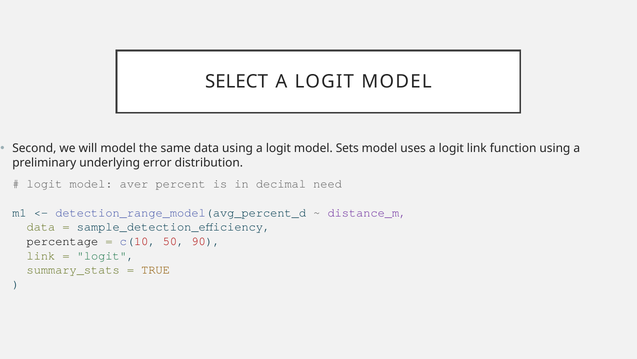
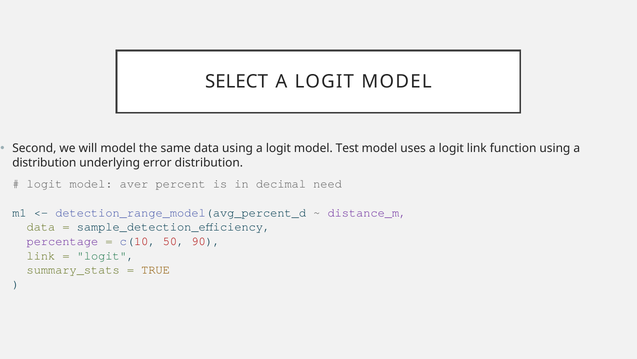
Sets: Sets -> Test (347, 148)
preliminary: preliminary -> distribution (44, 163)
percentage colour: black -> purple (62, 241)
